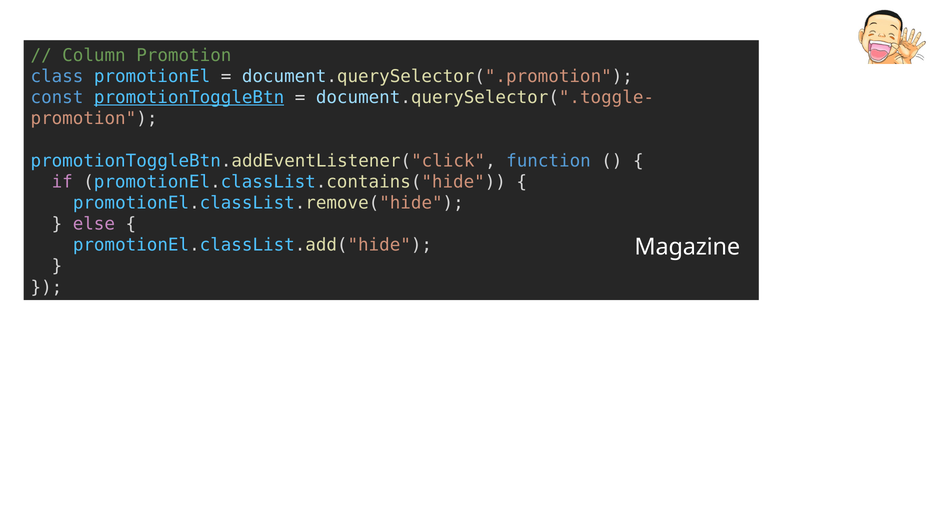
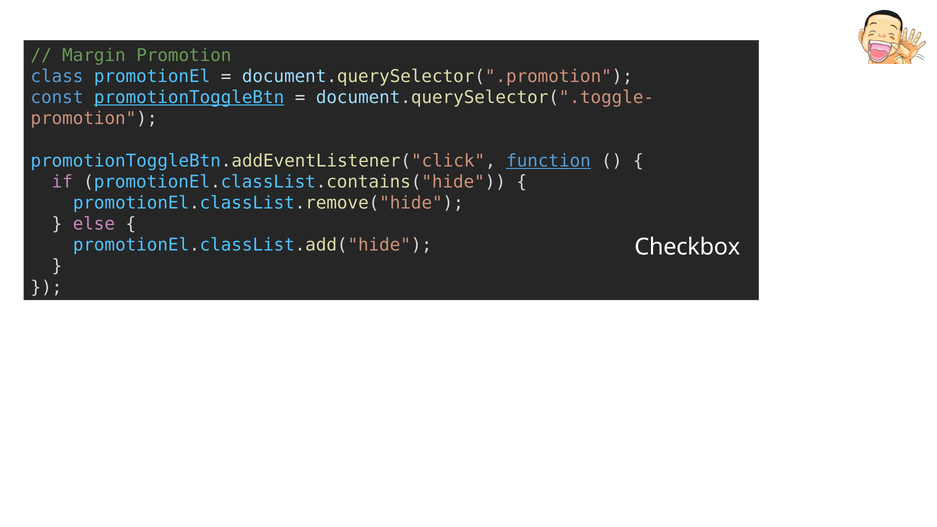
Column: Column -> Margin (94, 55)
function underline: none -> present (548, 161)
Magazine: Magazine -> Checkbox (687, 247)
